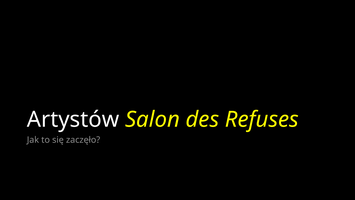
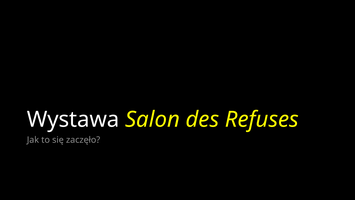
Artystów: Artystów -> Wystawa (73, 119)
